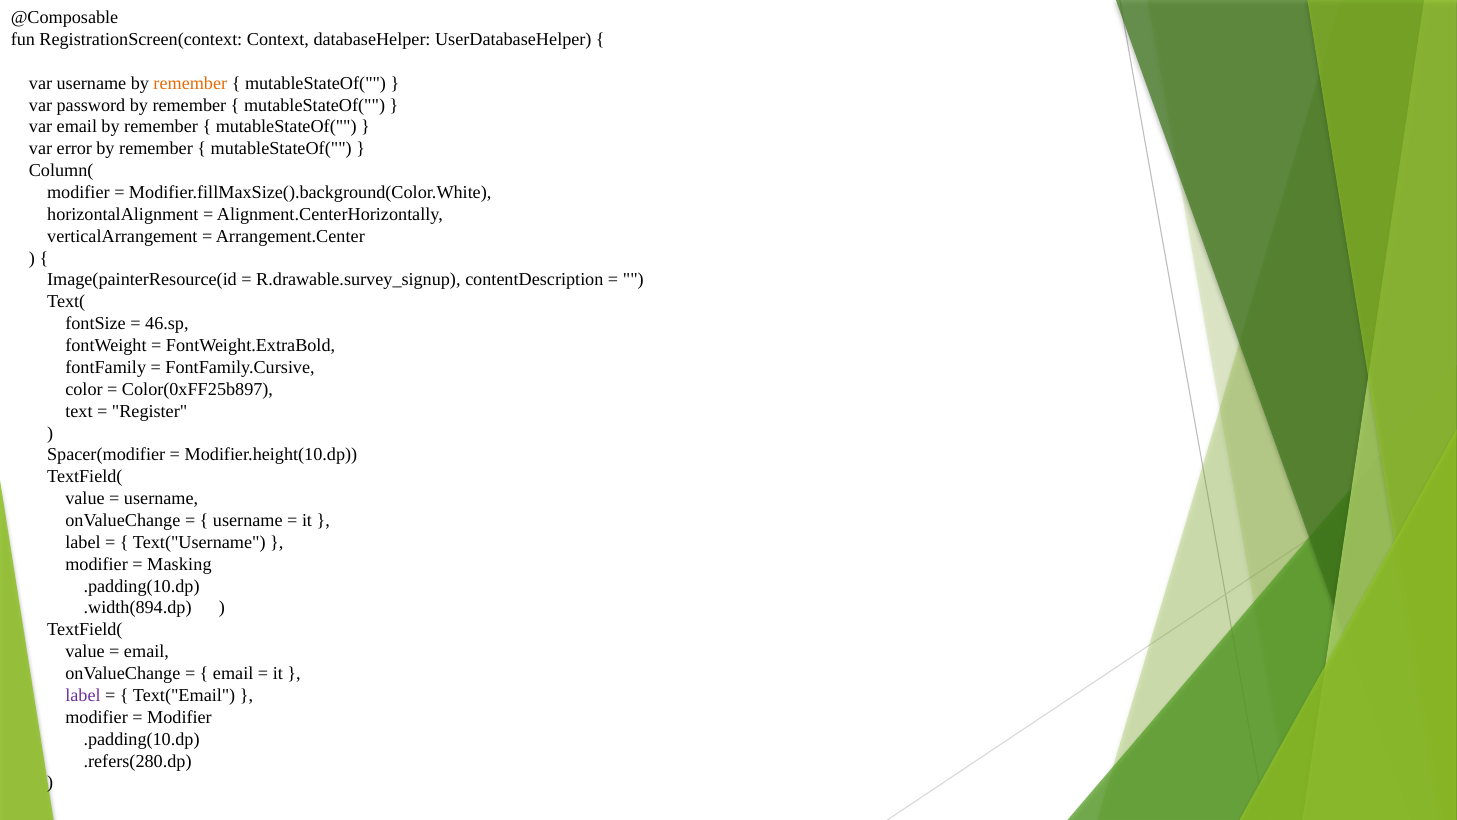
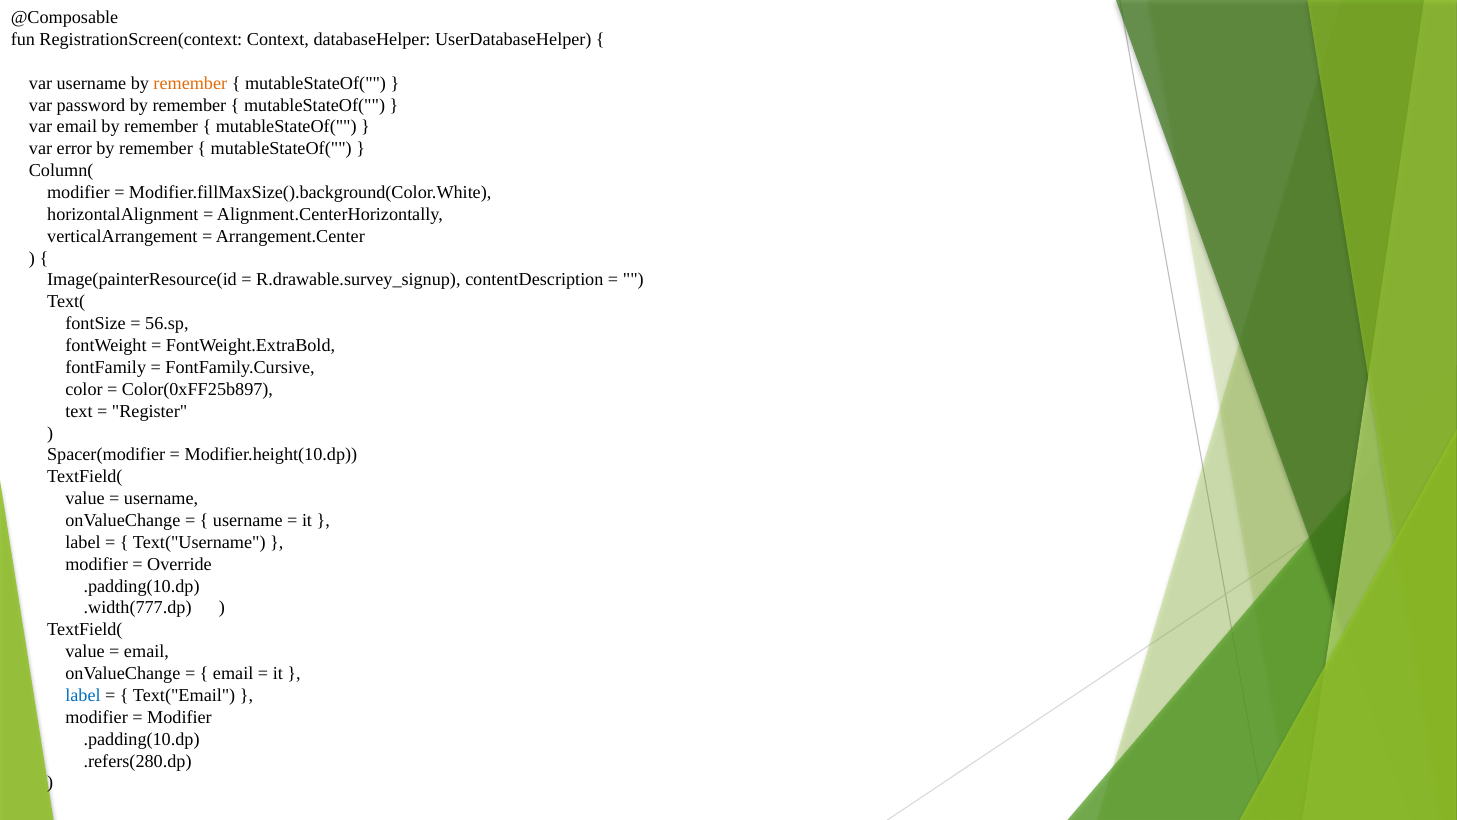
46.sp: 46.sp -> 56.sp (167, 323)
Masking: Masking -> Override (179, 564)
.width(894.dp: .width(894.dp -> .width(777.dp (138, 608)
label colour: purple -> blue (83, 695)
